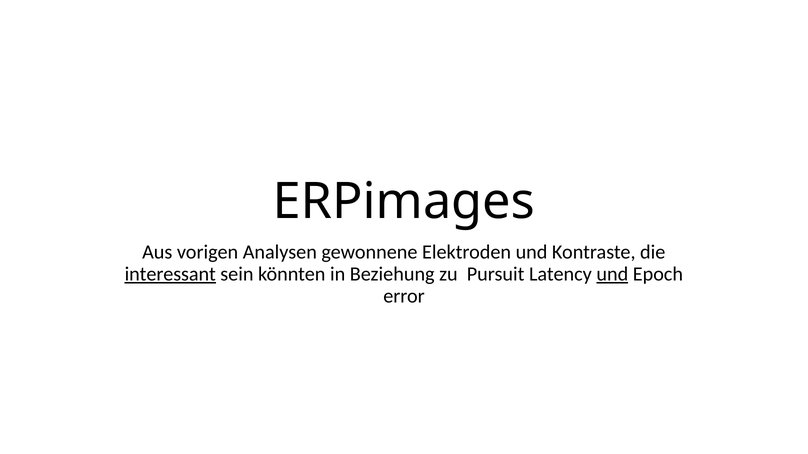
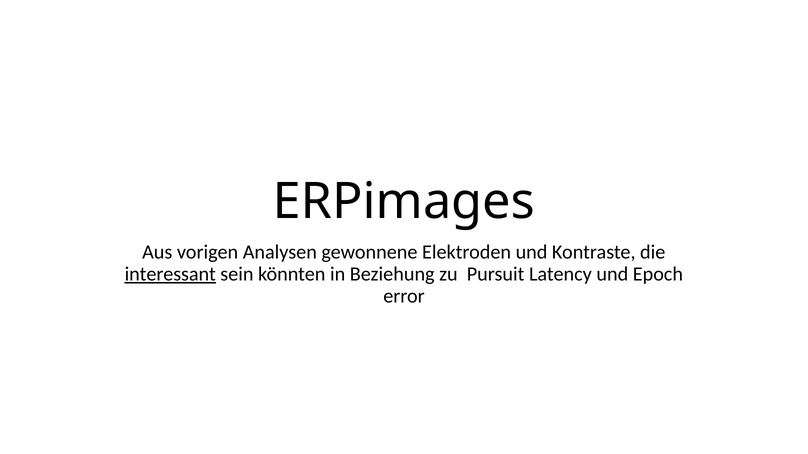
und underline: present -> none (612, 274)
